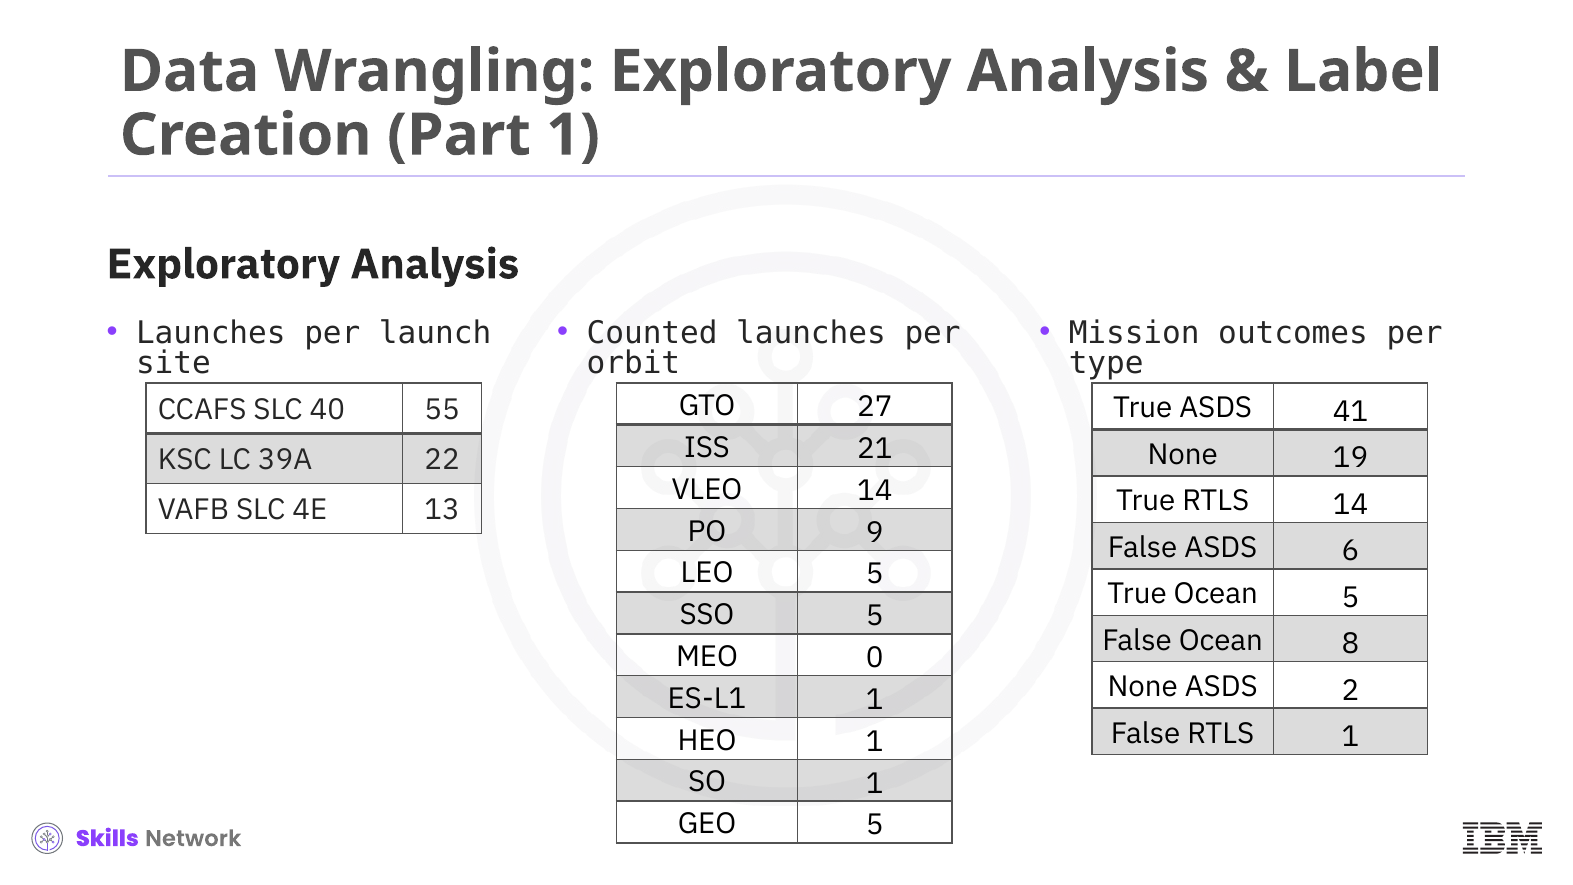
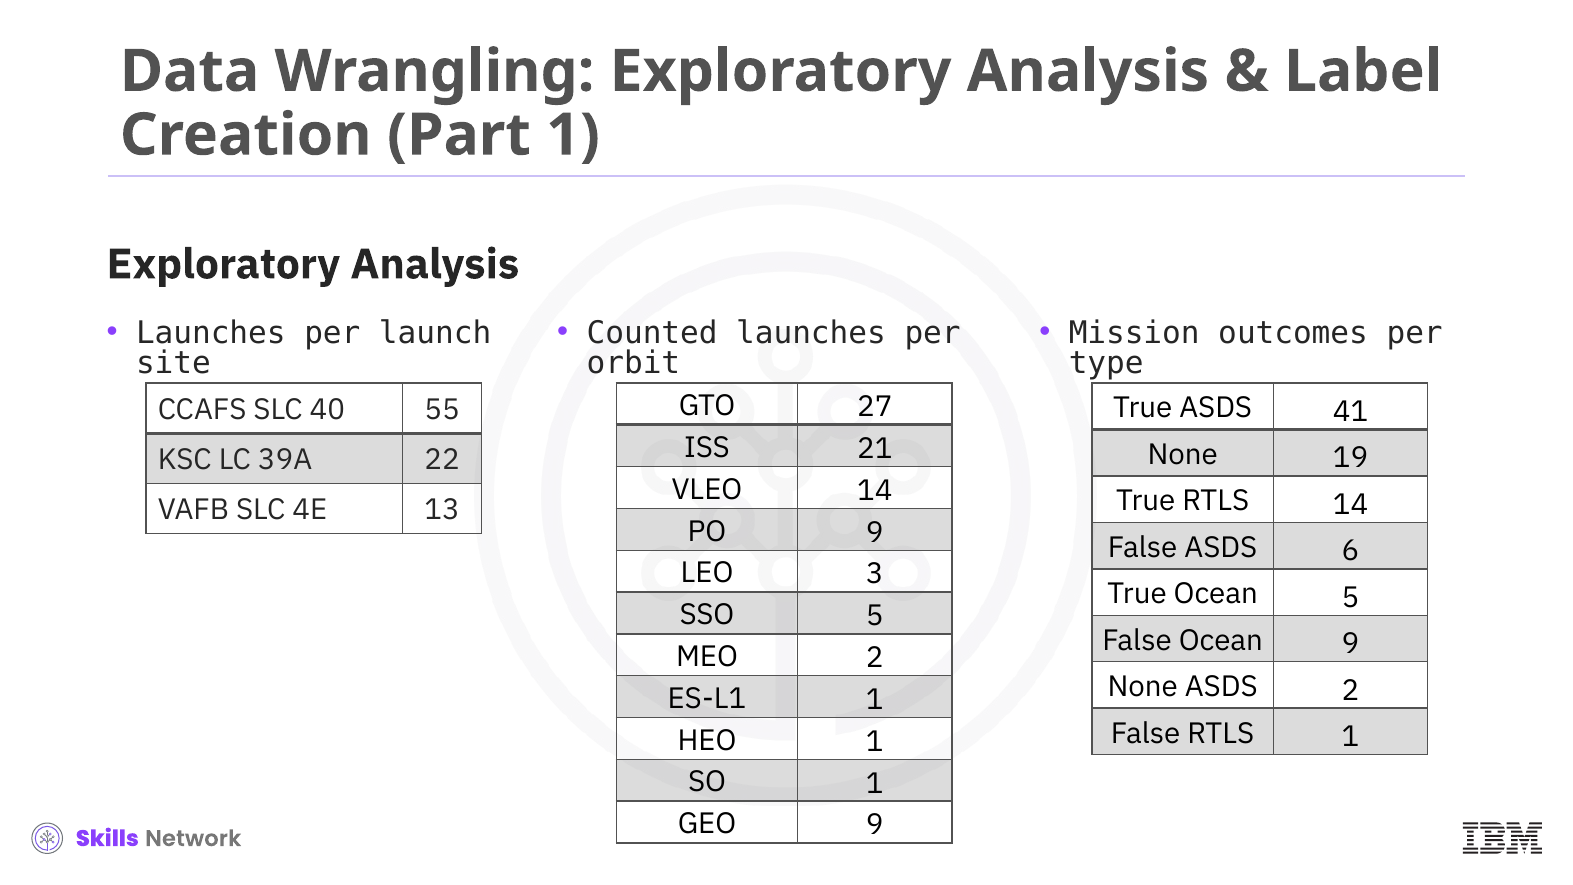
LEO 5: 5 -> 3 (875, 574)
Ocean 8: 8 -> 9 (1350, 644)
MEO 0: 0 -> 2 (875, 658)
GEO 5: 5 -> 9 (875, 825)
